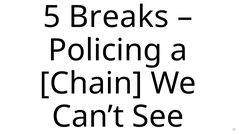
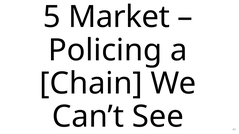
Breaks: Breaks -> Market (119, 17)
